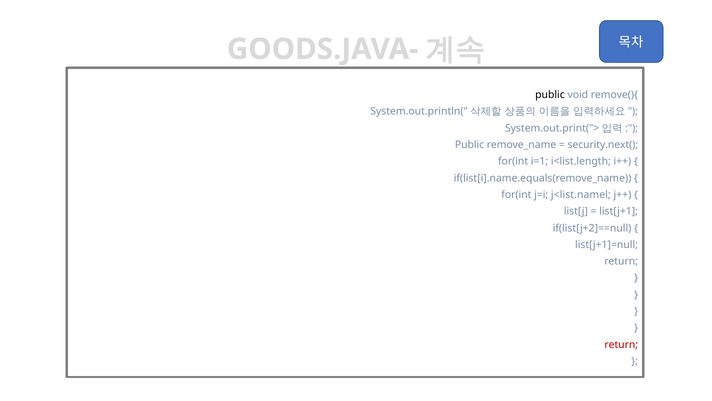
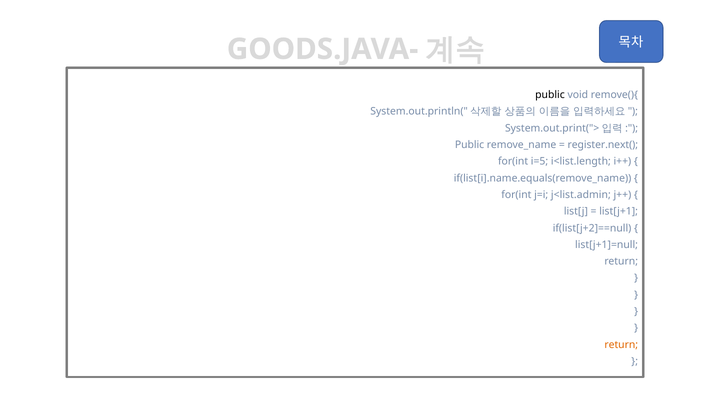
security.next(: security.next( -> register.next( (603, 145)
i=1: i=1 -> i=5 (540, 161)
j<list.namel: j<list.namel -> j<list.admin (581, 195)
return colour: red -> orange (621, 344)
